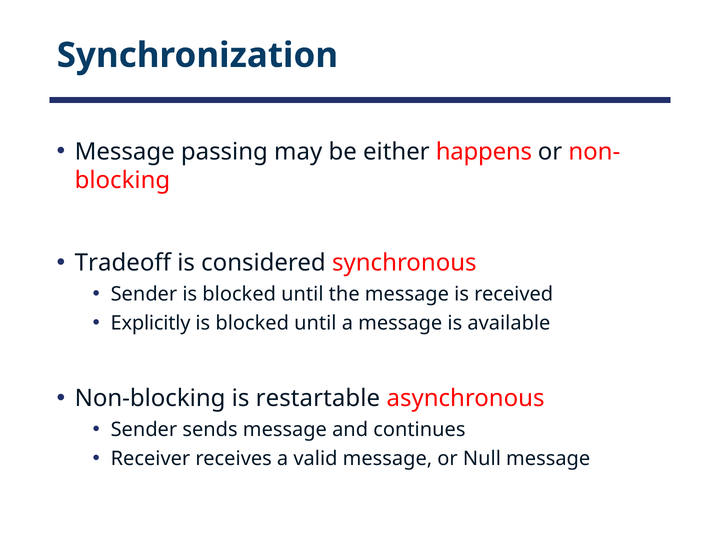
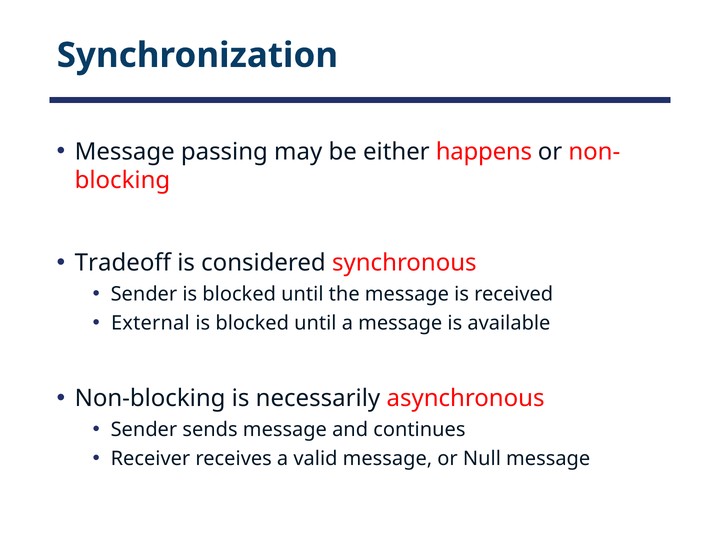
Explicitly: Explicitly -> External (150, 323)
restartable: restartable -> necessarily (318, 399)
